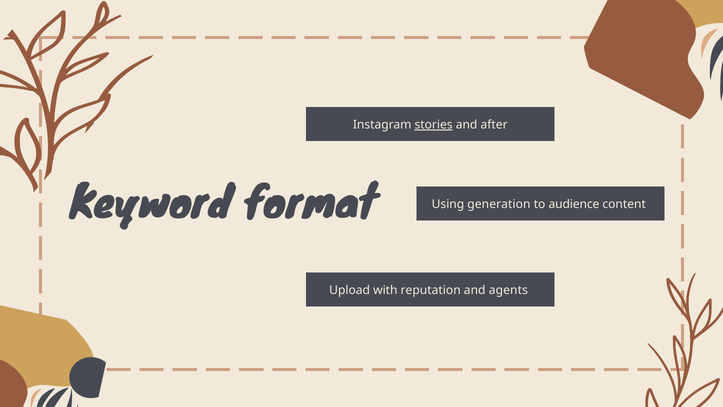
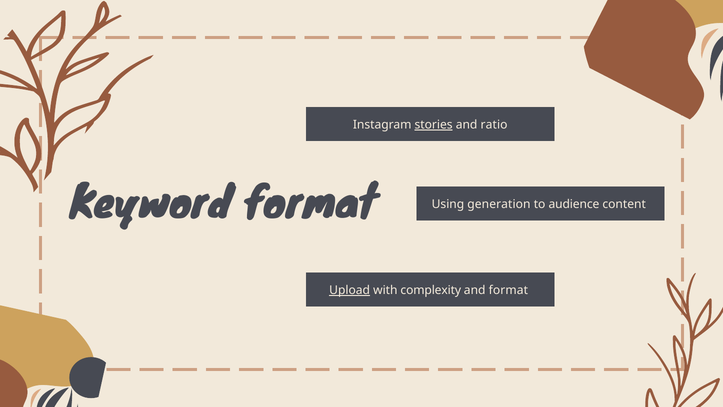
after: after -> ratio (494, 125)
Upload underline: none -> present (350, 290)
reputation: reputation -> complexity (431, 290)
and agents: agents -> format (508, 290)
